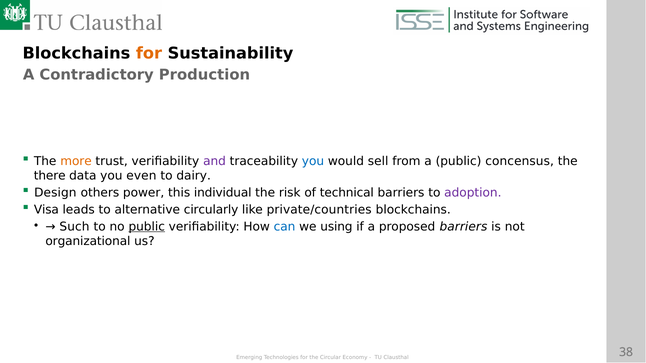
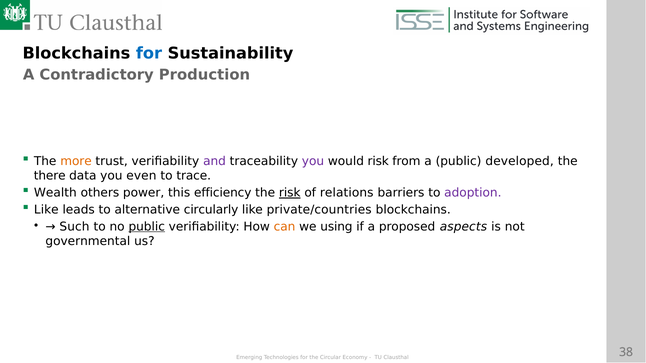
for colour: orange -> blue (149, 54)
you colour: blue -> purple (313, 161)
would sell: sell -> risk (378, 161)
concensus: concensus -> developed (520, 161)
dairy: dairy -> trace (194, 176)
Design: Design -> Wealth (55, 193)
individual: individual -> efficiency (223, 193)
risk underline: none -> present (290, 193)
technical: technical -> relations (347, 193)
Visa: Visa -> Like (46, 210)
can colour: blue -> orange (285, 227)
proposed barriers: barriers -> aspects (463, 227)
organizational: organizational -> governmental (88, 241)
